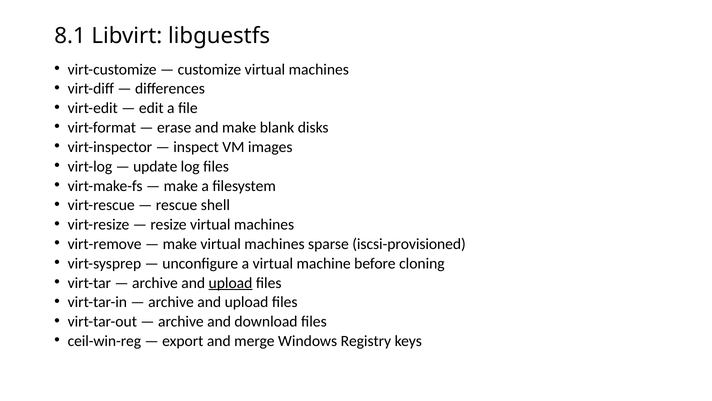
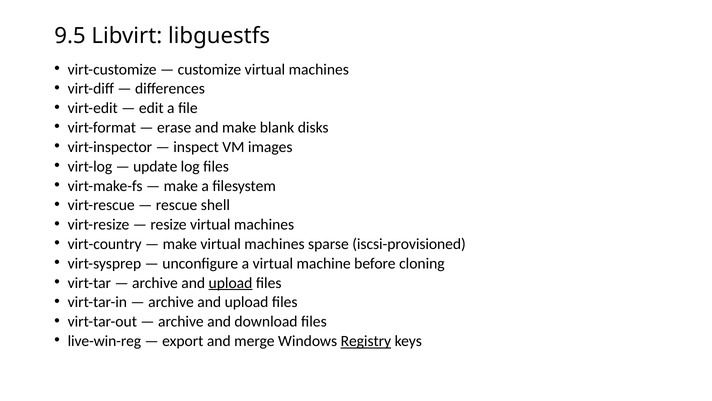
8.1: 8.1 -> 9.5 (70, 36)
virt-remove: virt-remove -> virt-country (105, 244)
ceil-win-reg: ceil-win-reg -> live-win-reg (104, 341)
Registry underline: none -> present (366, 341)
